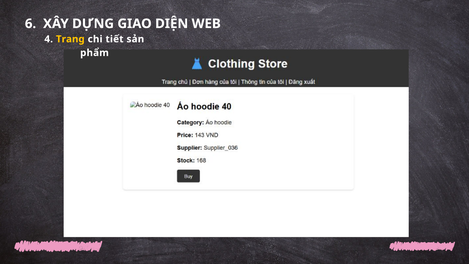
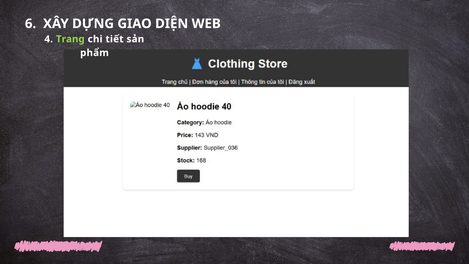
Trang colour: yellow -> light green (70, 39)
